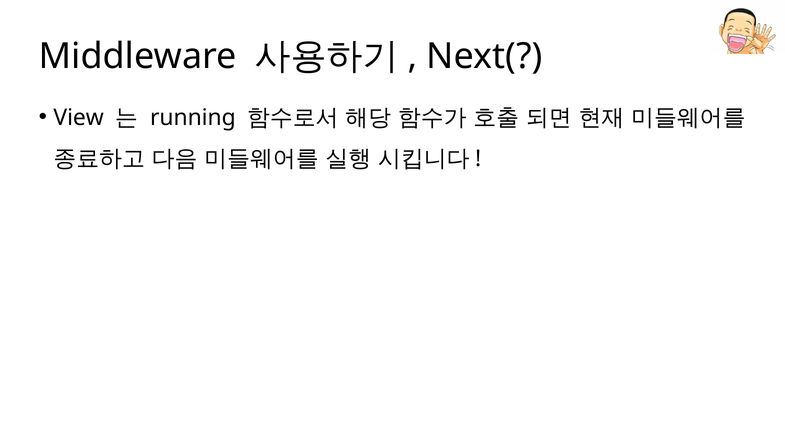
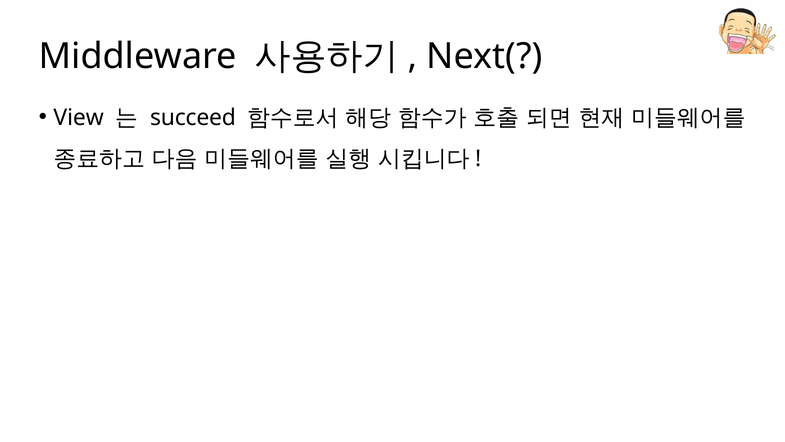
running: running -> succeed (193, 117)
